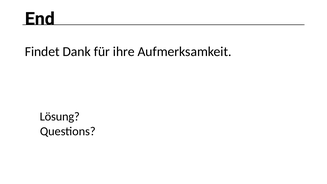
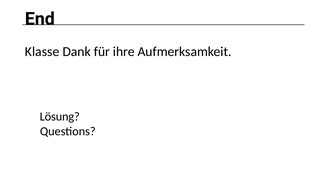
Findet: Findet -> Klasse (42, 52)
